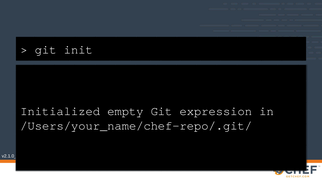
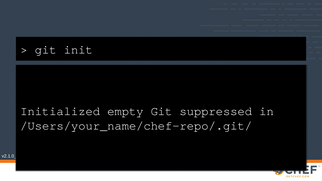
expression: expression -> suppressed (216, 111)
